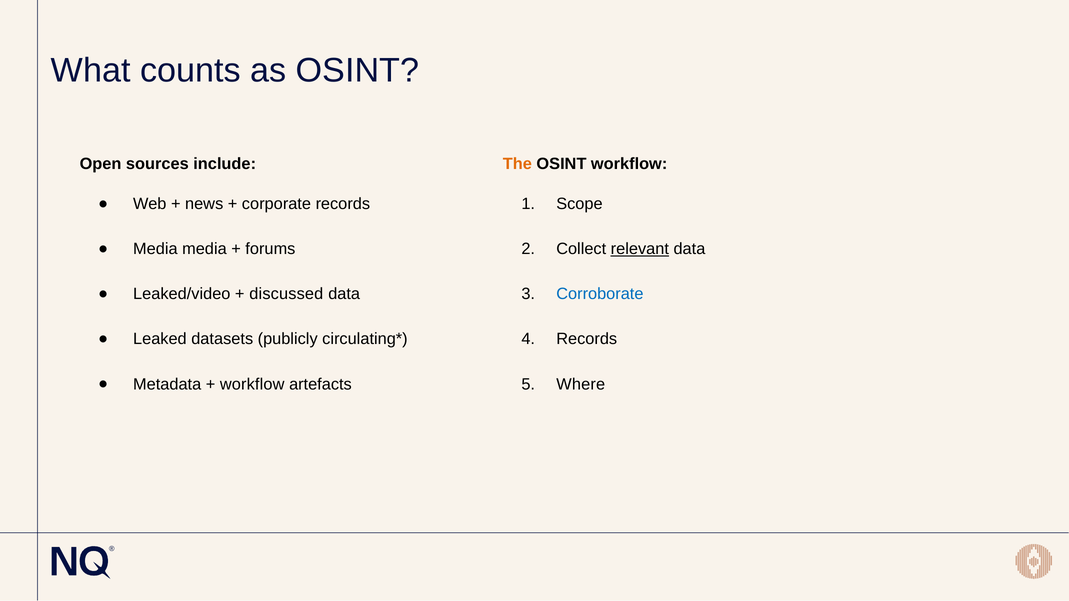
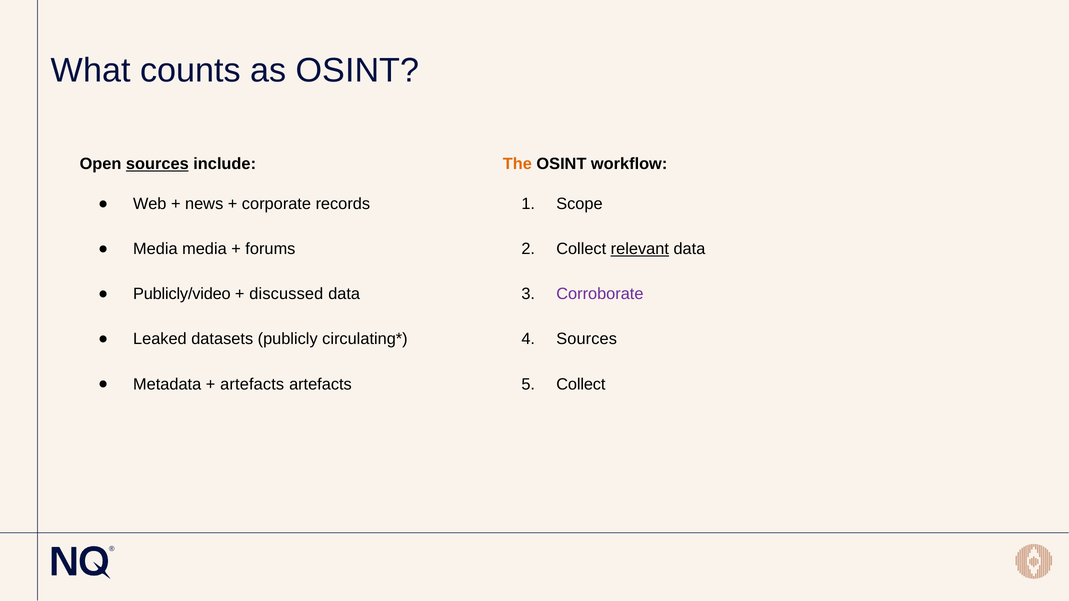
sources underline: none -> present (157, 164)
Leaked/video: Leaked/video -> Publicly/video (182, 294)
Corroborate colour: blue -> purple (600, 294)
Records: Records -> Sources (587, 339)
workflow: workflow -> artefacts (252, 384)
Where: Where -> Collect (581, 384)
